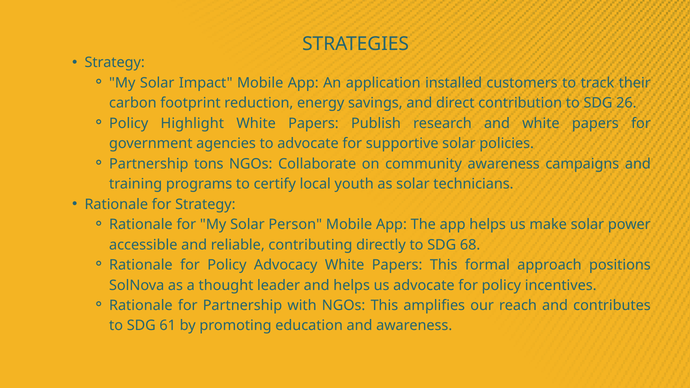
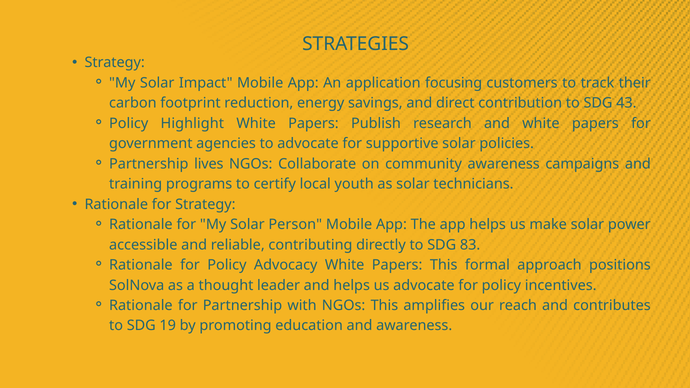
installed: installed -> focusing (454, 83)
26: 26 -> 43 (626, 103)
tons: tons -> lives (209, 164)
68: 68 -> 83 (470, 245)
61: 61 -> 19 (168, 326)
